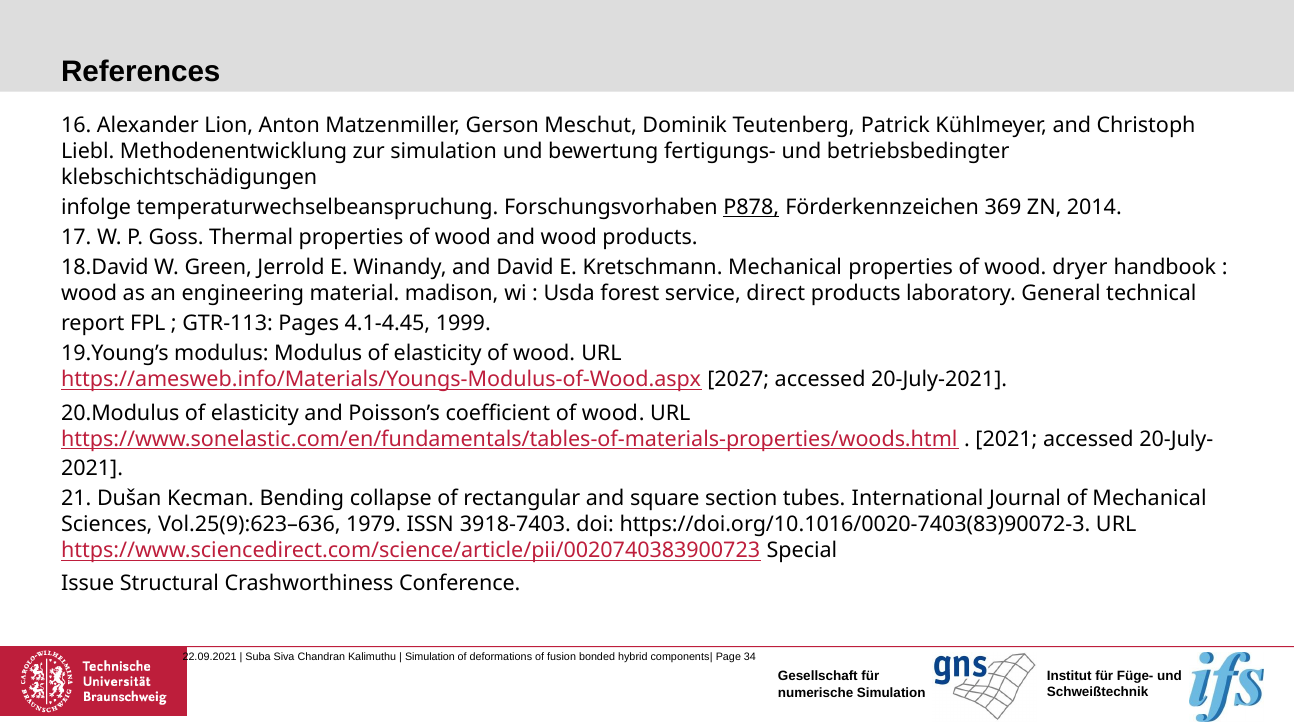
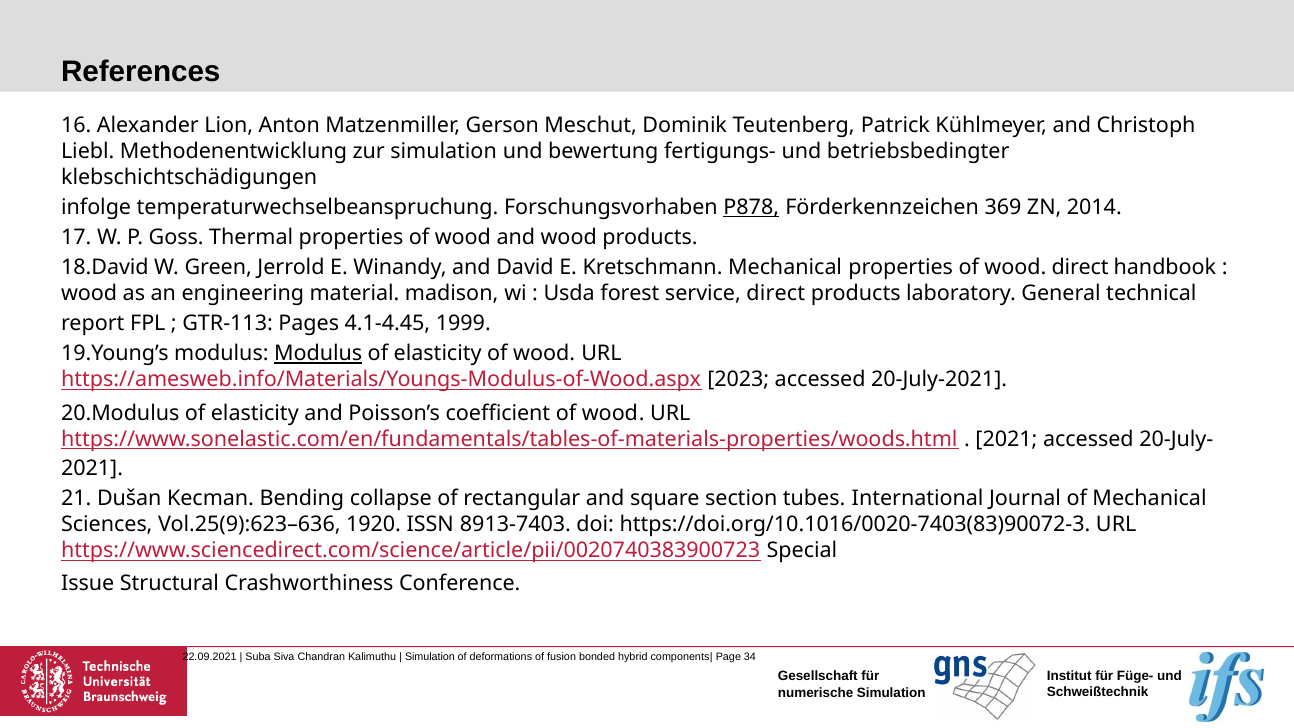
wood dryer: dryer -> direct (1080, 267)
Modulus underline: none -> present (318, 354)
2027: 2027 -> 2023 (738, 380)
1979: 1979 -> 1920 (374, 524)
3918-7403: 3918-7403 -> 8913-7403 (515, 524)
